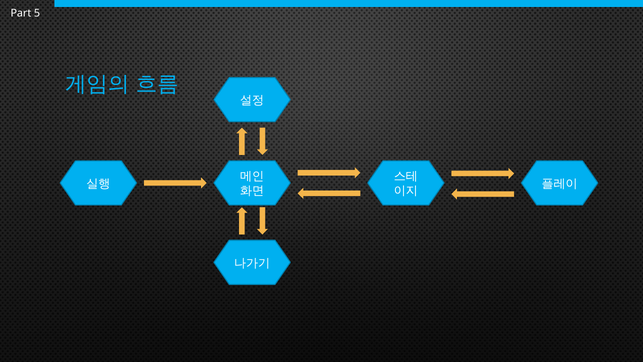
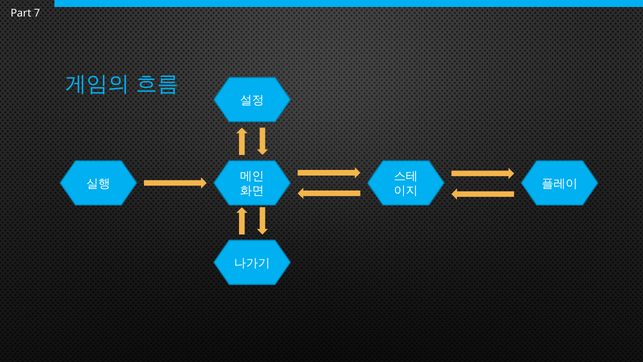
5: 5 -> 7 (37, 13)
